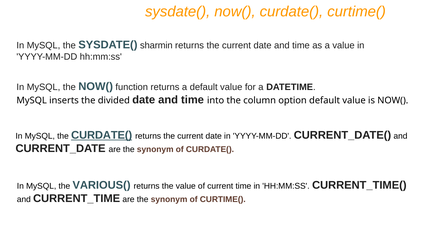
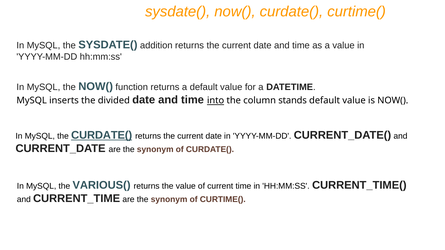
sharmin: sharmin -> addition (156, 46)
into underline: none -> present (216, 101)
option: option -> stands (293, 101)
